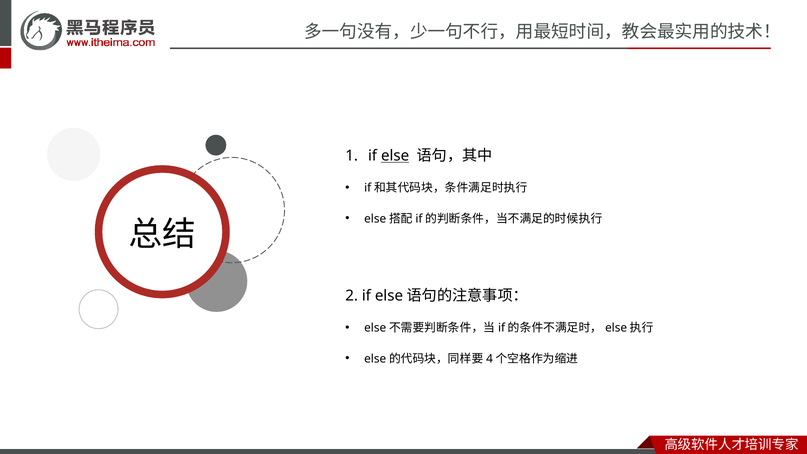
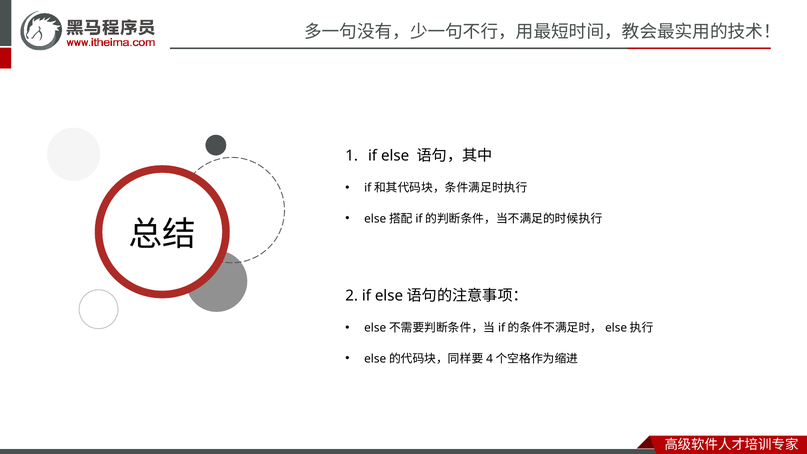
else underline: present -> none (395, 156)
